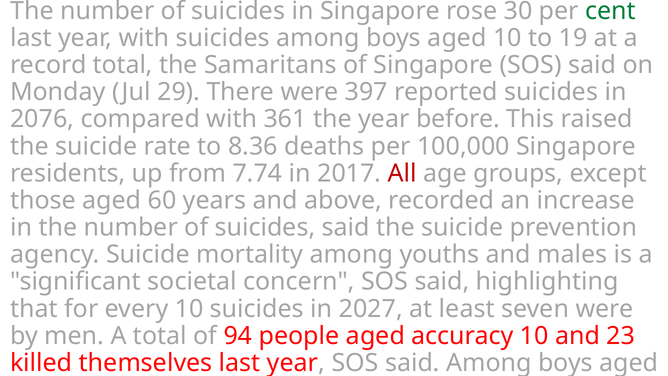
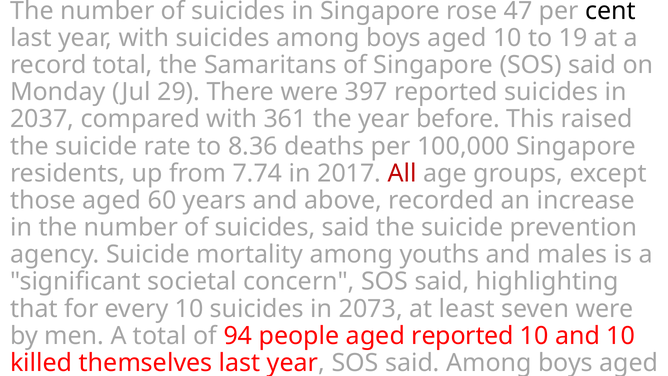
30: 30 -> 47 (518, 11)
cent colour: green -> black (611, 11)
2076: 2076 -> 2037 (42, 119)
2027: 2027 -> 2073 (371, 309)
aged accuracy: accuracy -> reported (463, 336)
and 23: 23 -> 10 (621, 336)
